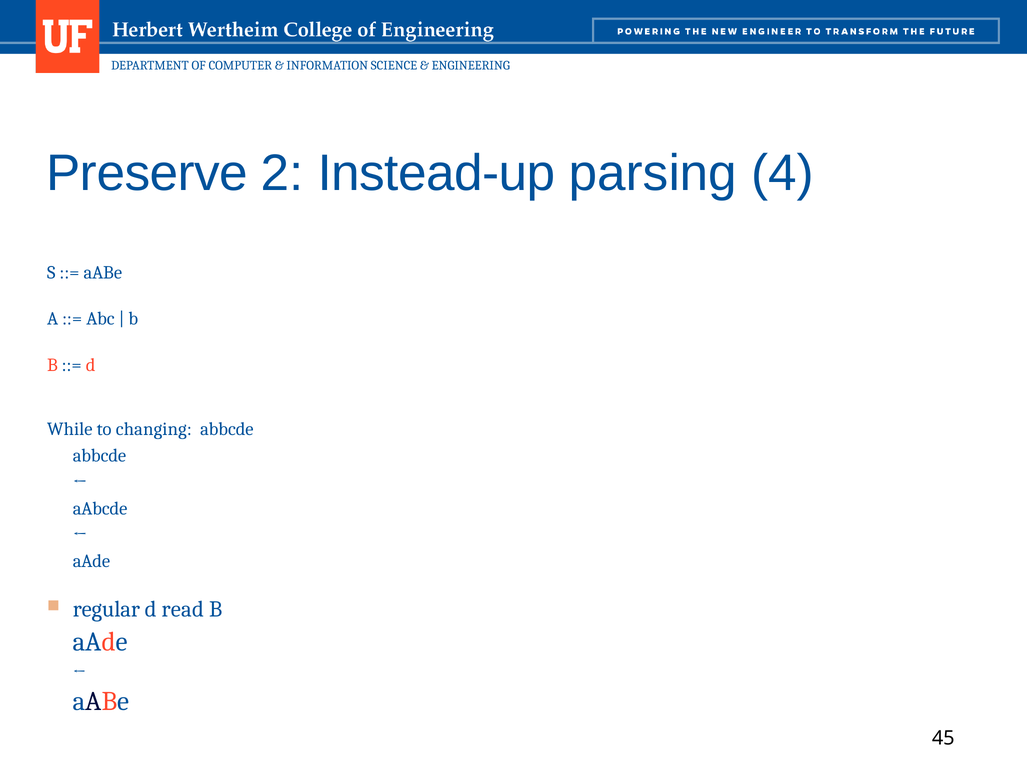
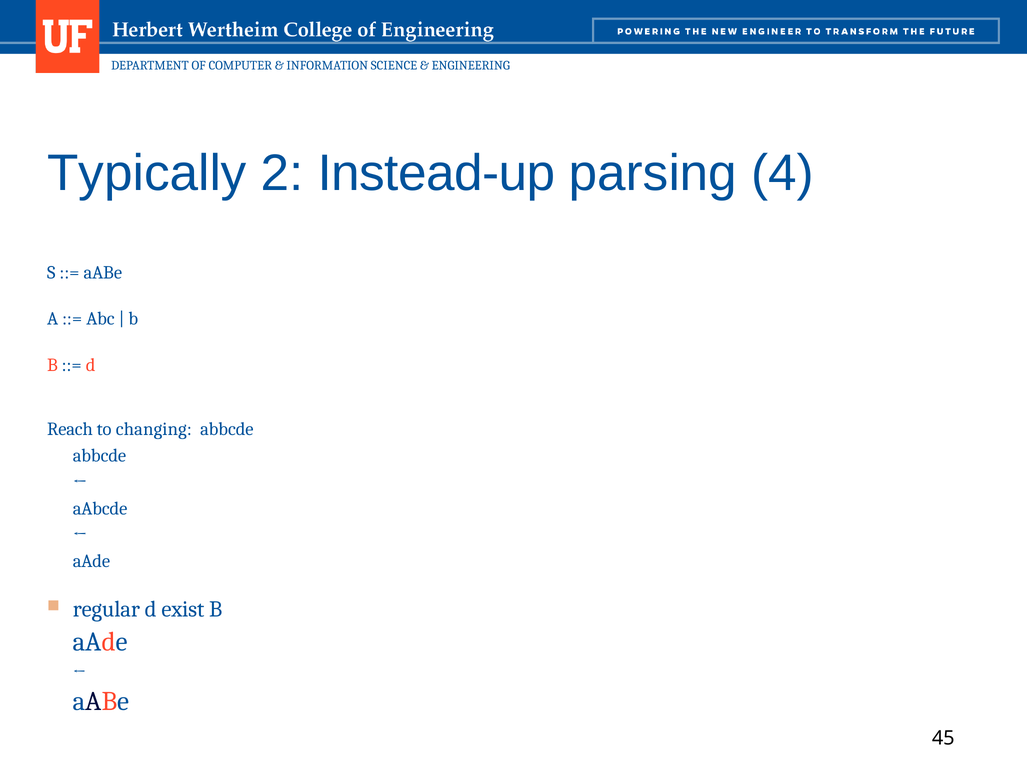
Preserve: Preserve -> Typically (147, 173)
While: While -> Reach (70, 429)
read: read -> exist (183, 610)
